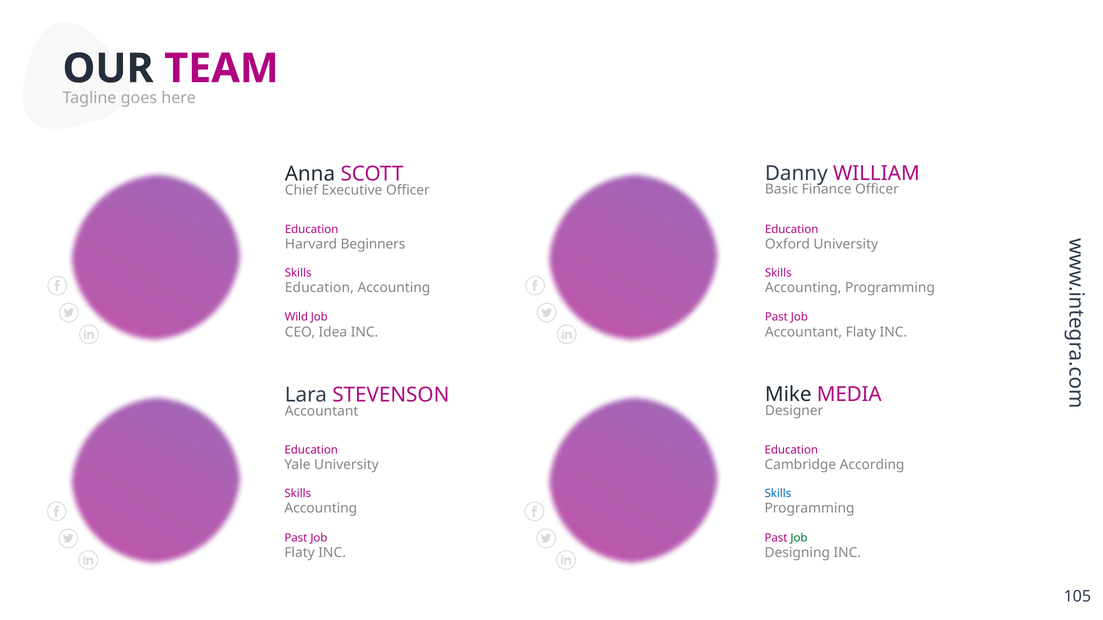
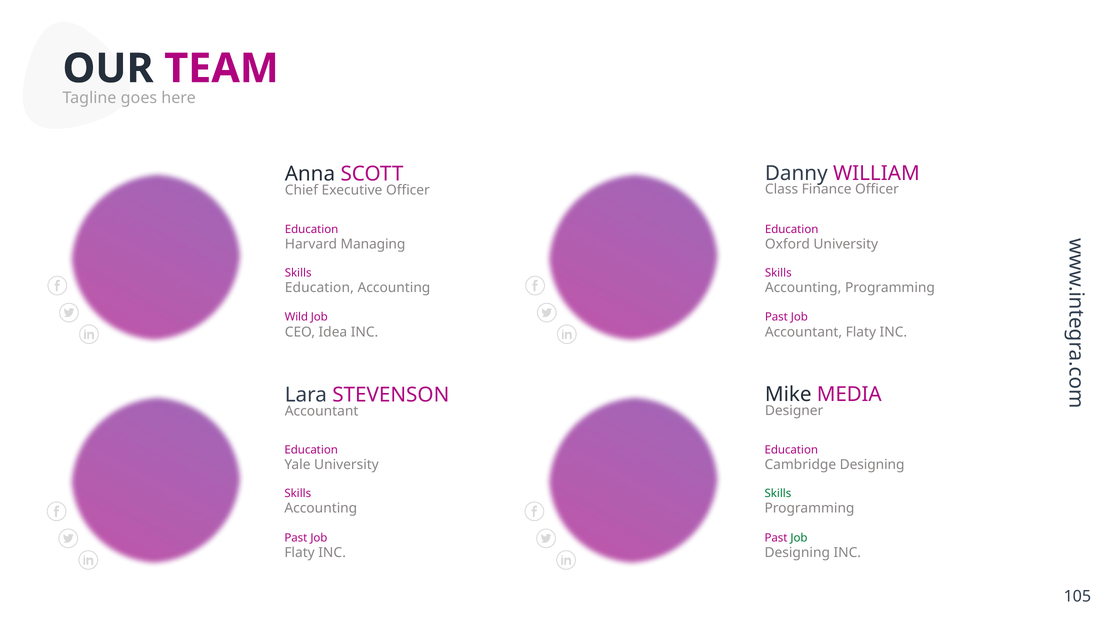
Basic: Basic -> Class (782, 190)
Beginners: Beginners -> Managing (373, 244)
Cambridge According: According -> Designing (872, 465)
Skills colour: blue -> green (778, 494)
